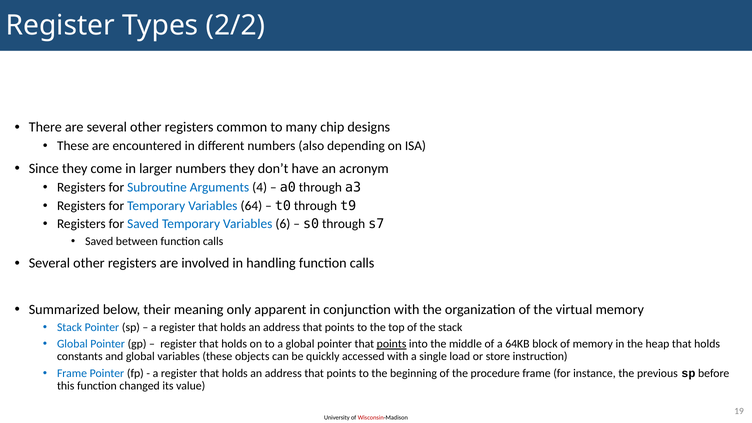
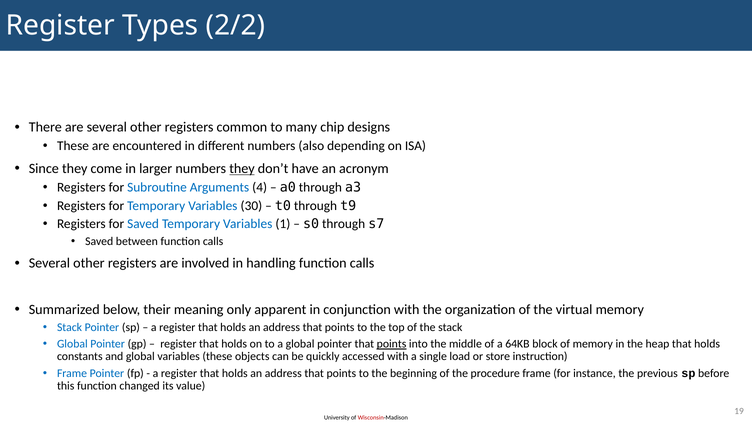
they underline: none -> present (242, 169)
64: 64 -> 30 (251, 206)
6: 6 -> 1 (283, 224)
